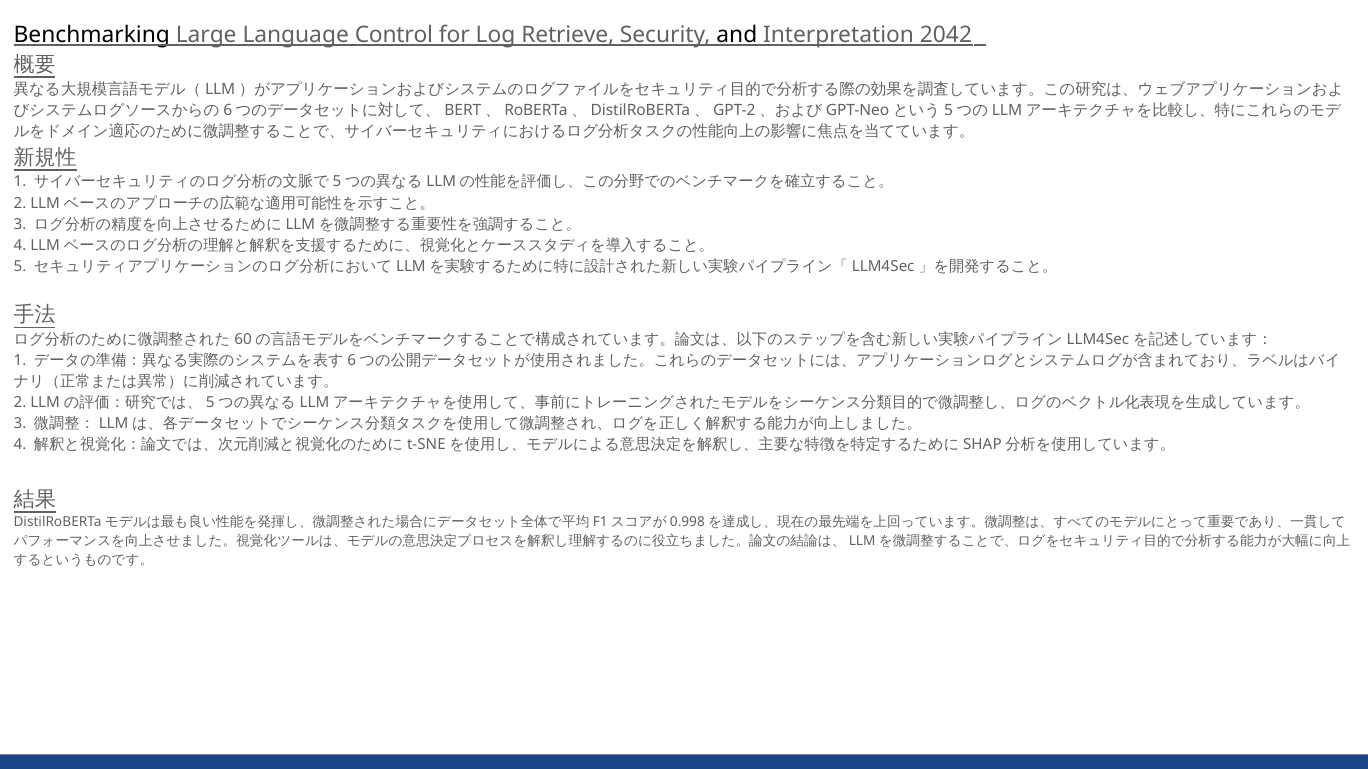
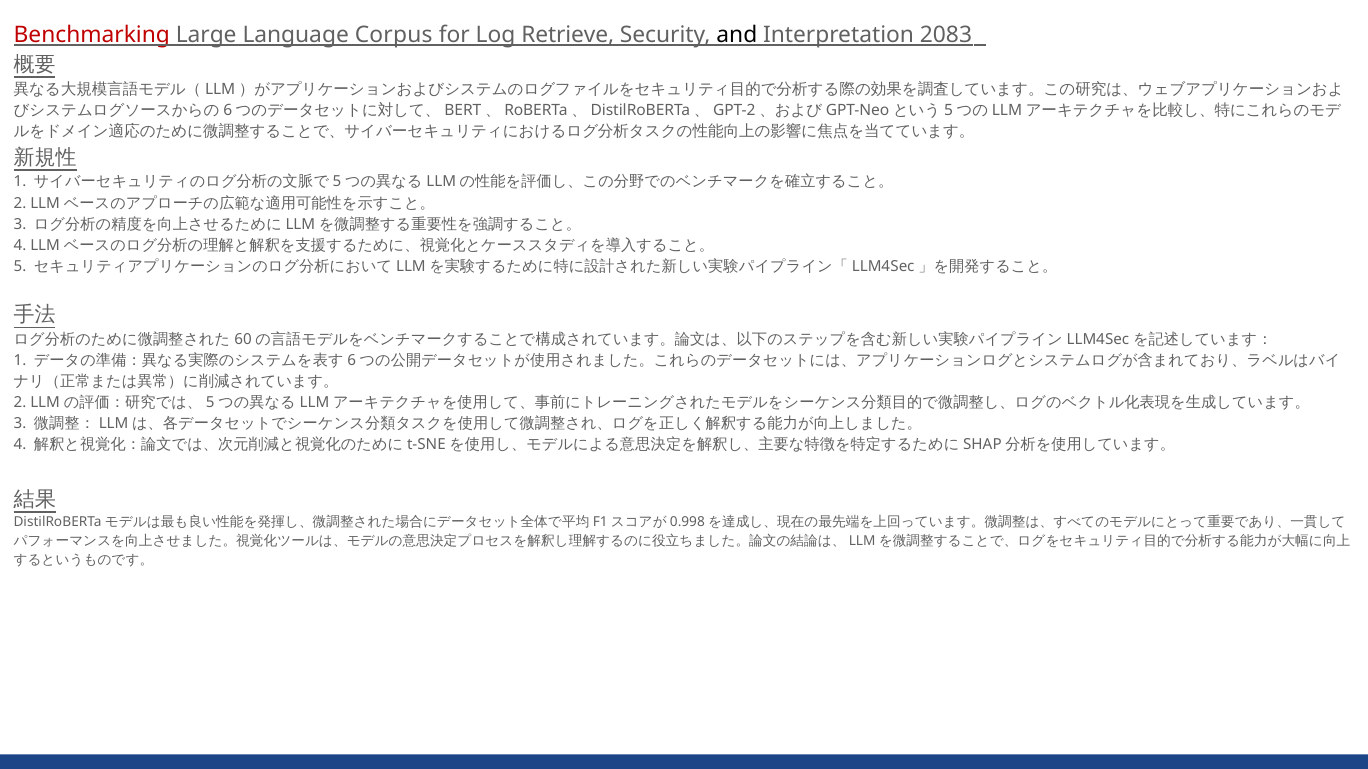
Benchmarking colour: black -> red (92, 35)
Control: Control -> Corpus (394, 35)
2042: 2042 -> 2083 (946, 35)
